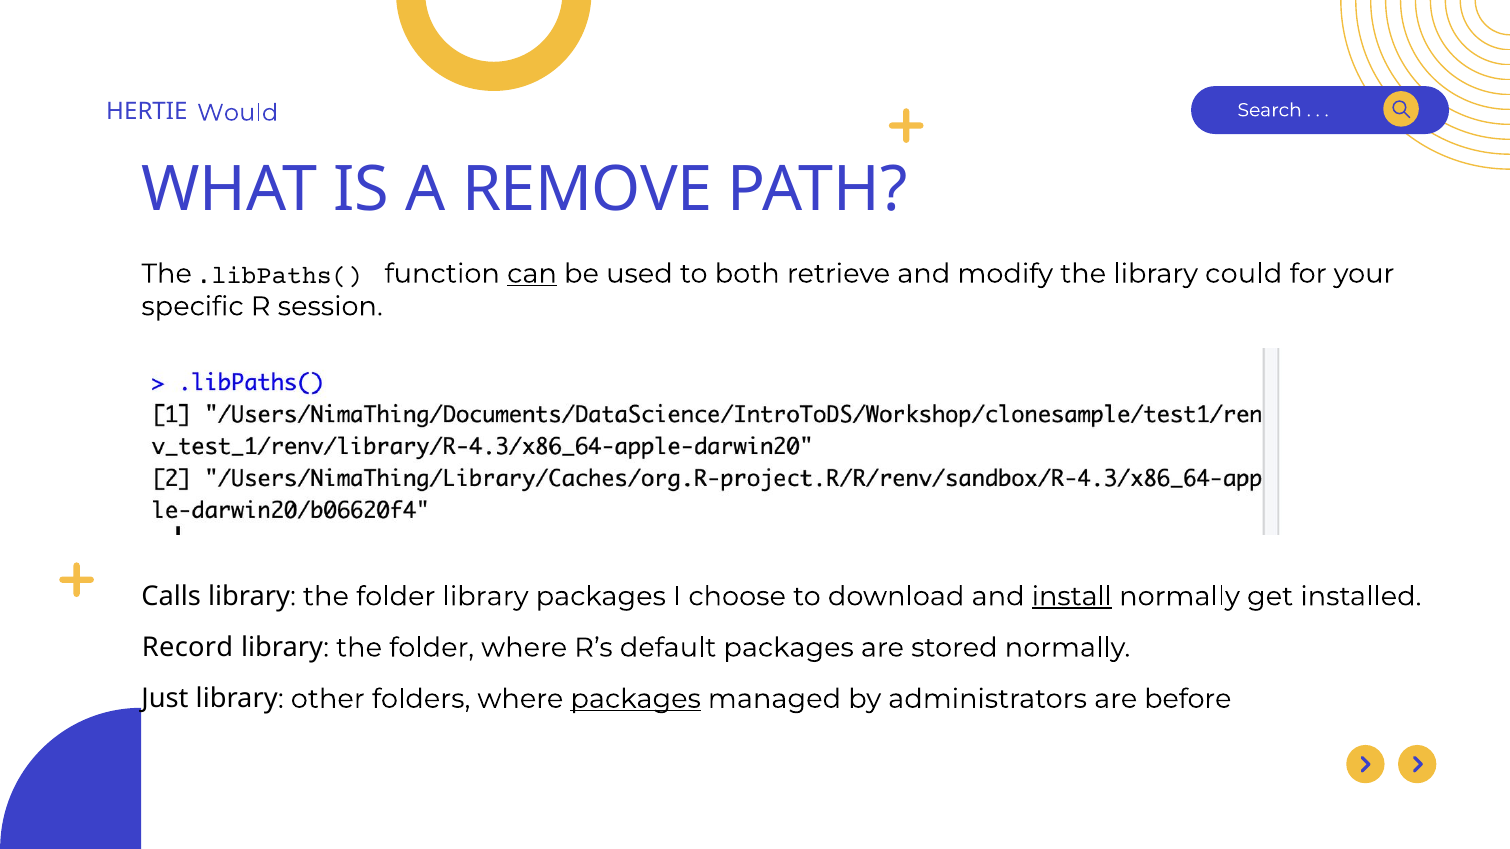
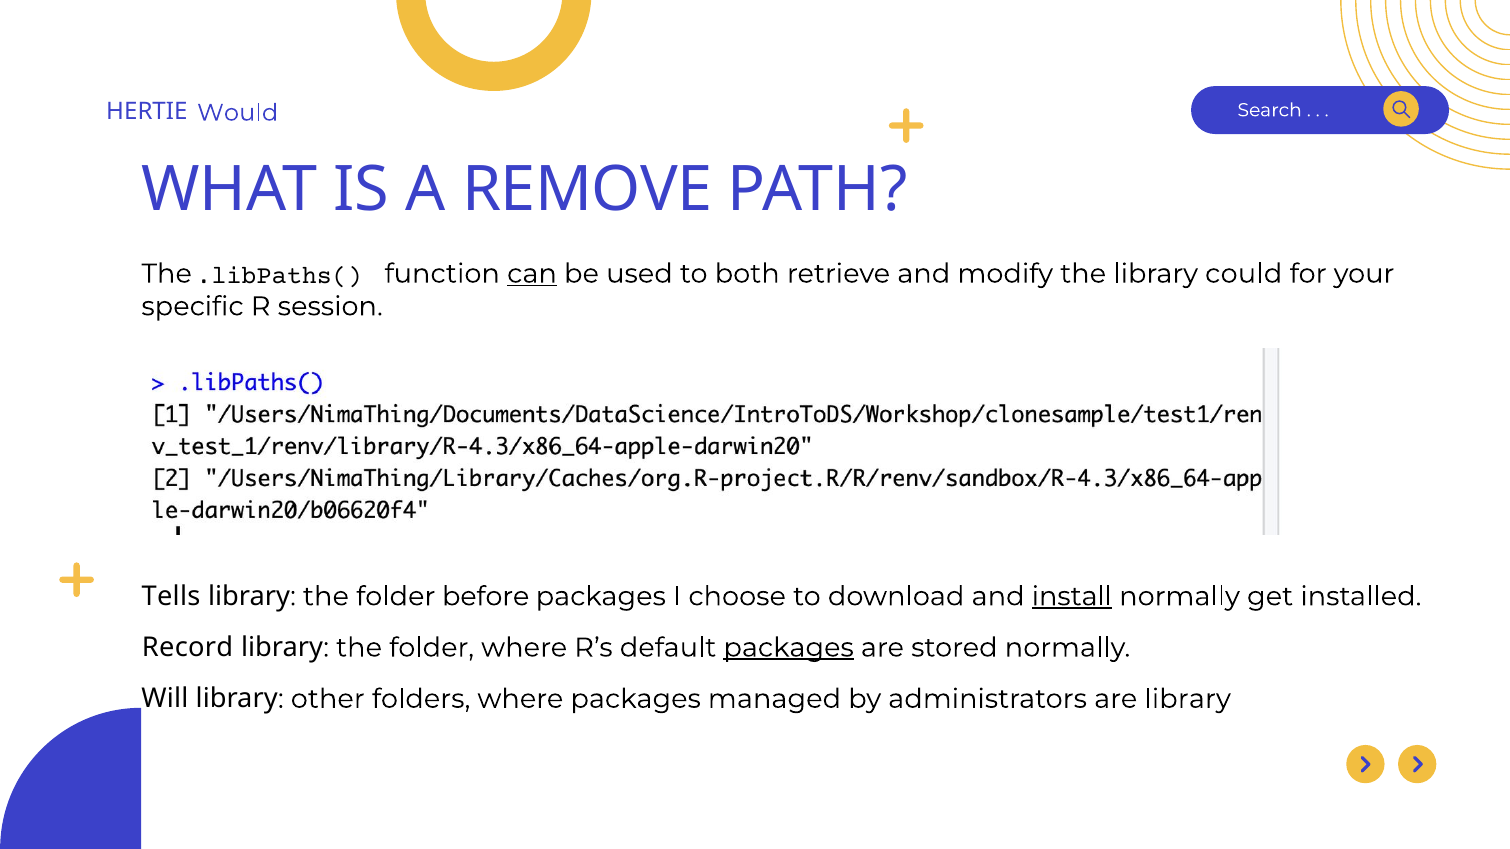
Calls: Calls -> Tells (171, 597)
folder library: library -> before (486, 597)
packages underline: none -> present (789, 648)
Just: Just -> Will (165, 699)
packages underline: present -> none (636, 699)
are before: before -> library (1188, 699)
